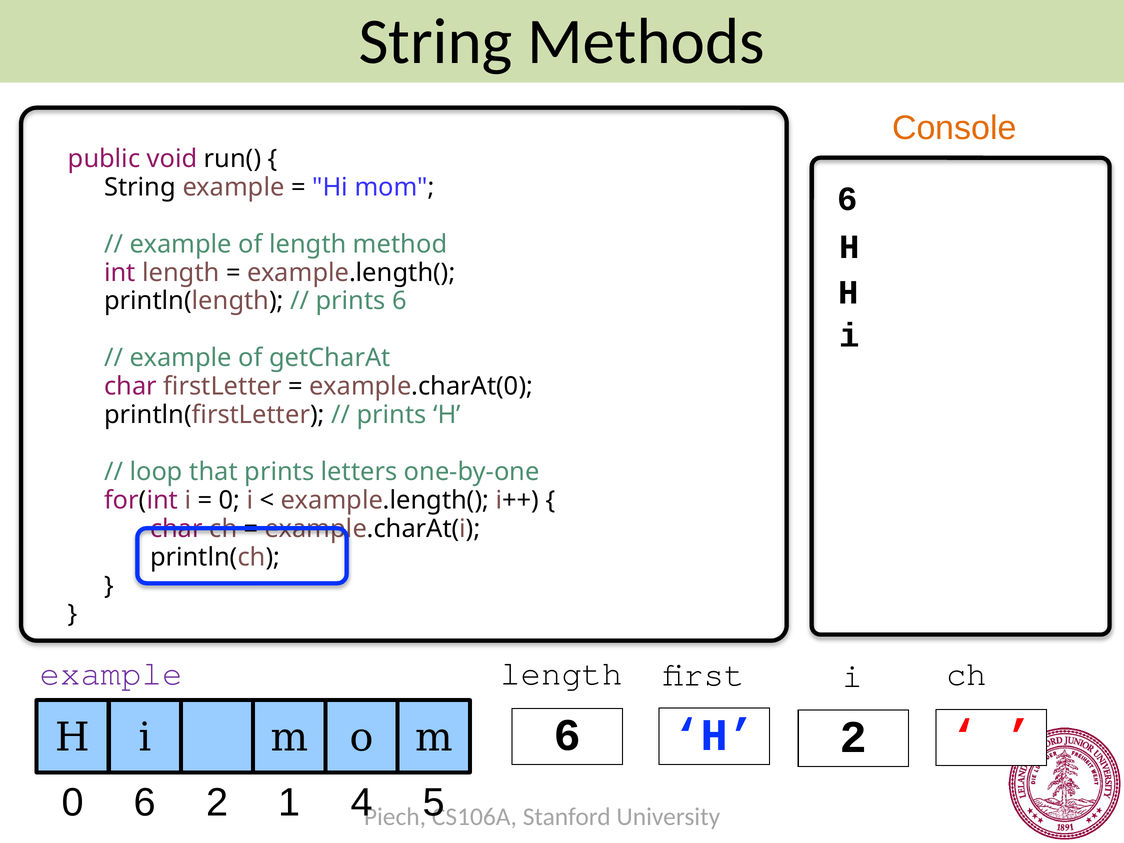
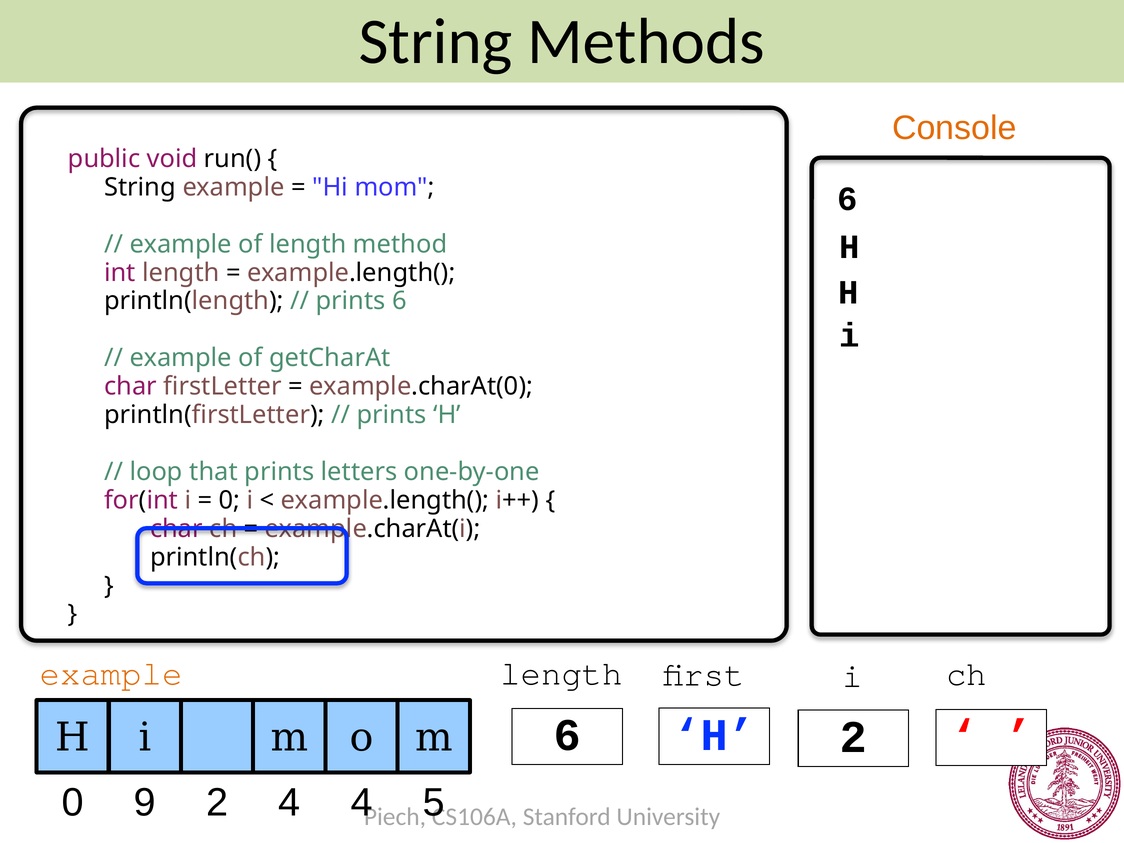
example colour: purple -> orange (111, 673)
0 6: 6 -> 9 (145, 802)
2 1: 1 -> 4 (289, 802)
